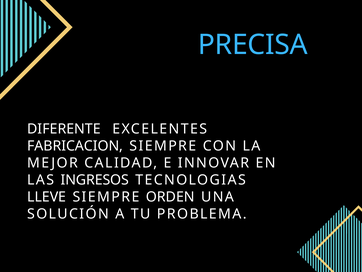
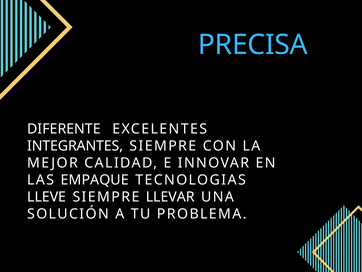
FABRICACION: FABRICACION -> INTEGRANTES (75, 146)
INGRESOS: INGRESOS -> EMPAQUE (95, 180)
ORDEN: ORDEN -> LLEVAR (170, 197)
